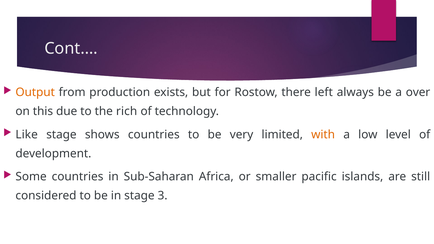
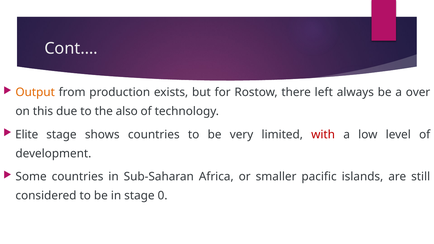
rich: rich -> also (127, 111)
Like: Like -> Elite (27, 135)
with colour: orange -> red (323, 135)
3: 3 -> 0 (163, 196)
